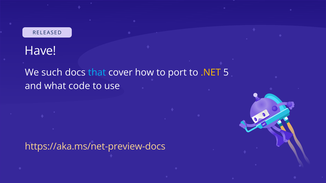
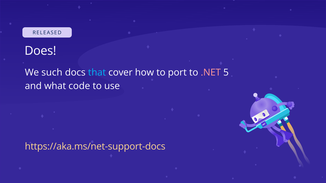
Have: Have -> Does (40, 51)
.NET colour: yellow -> pink (211, 73)
https://aka.ms/net-preview-docs: https://aka.ms/net-preview-docs -> https://aka.ms/net-support-docs (95, 147)
